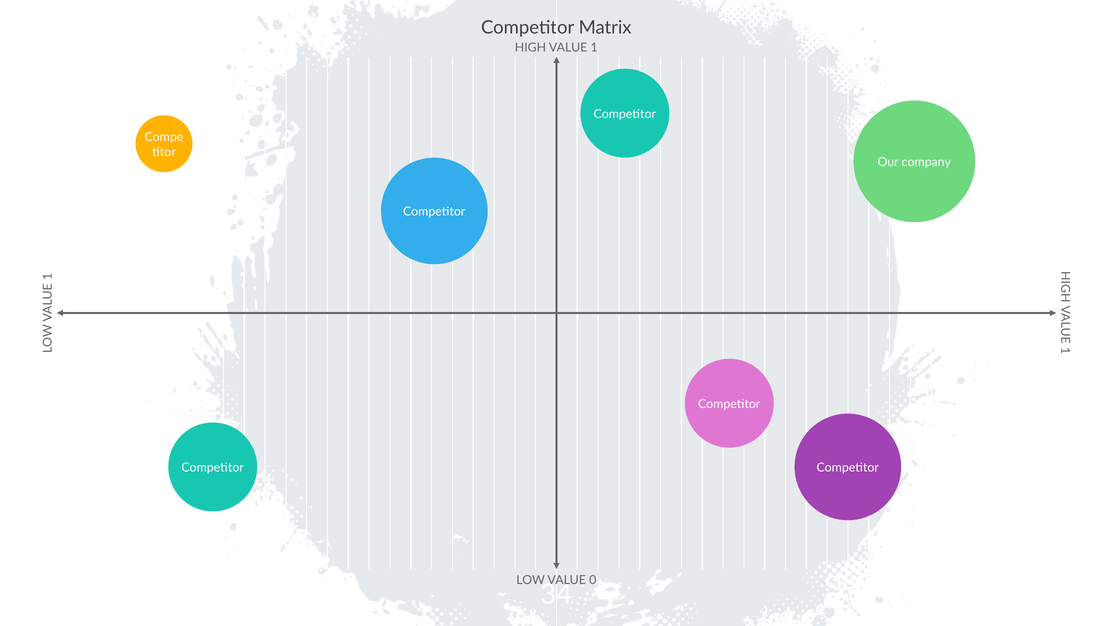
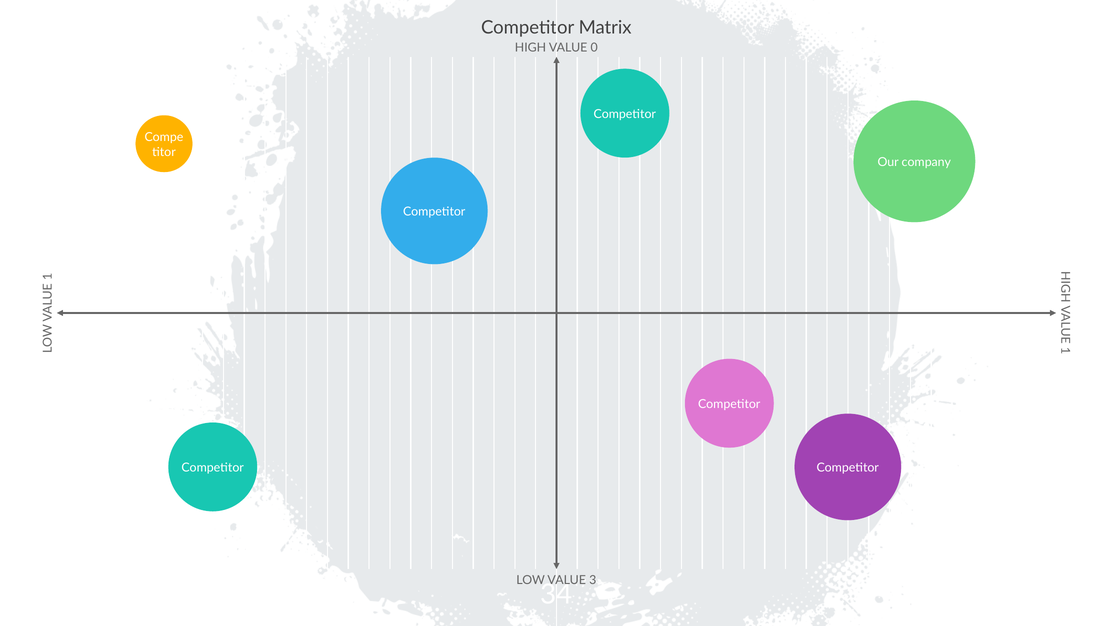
VALUE 1: 1 -> 0 (594, 48)
0: 0 -> 3 (593, 580)
